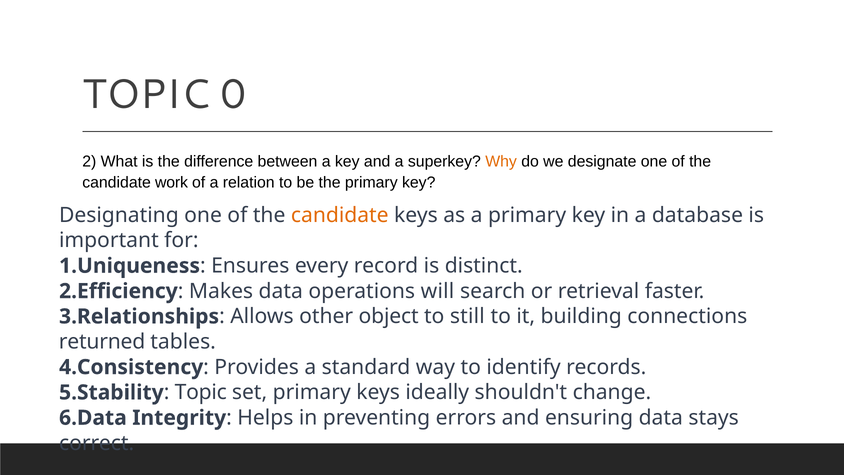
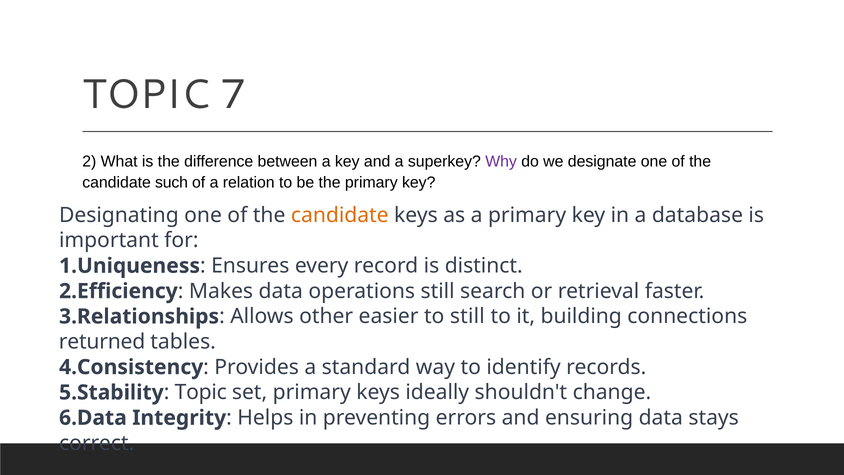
0: 0 -> 7 (234, 95)
Why colour: orange -> purple (501, 162)
work: work -> such (172, 182)
operations will: will -> still (438, 291)
object: object -> easier (389, 316)
